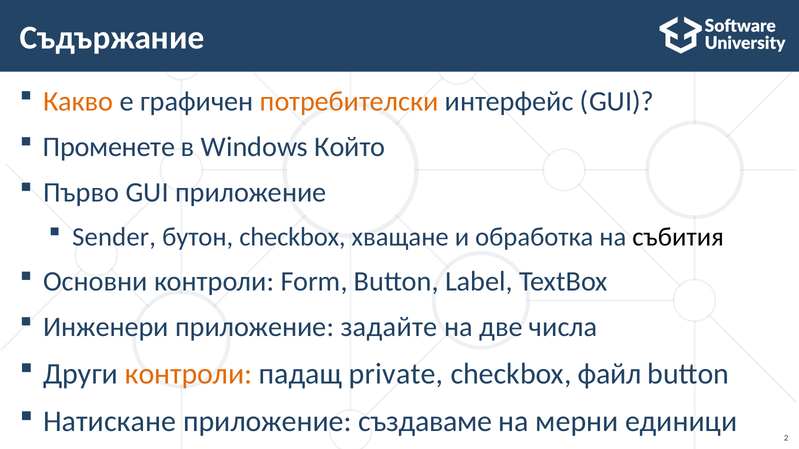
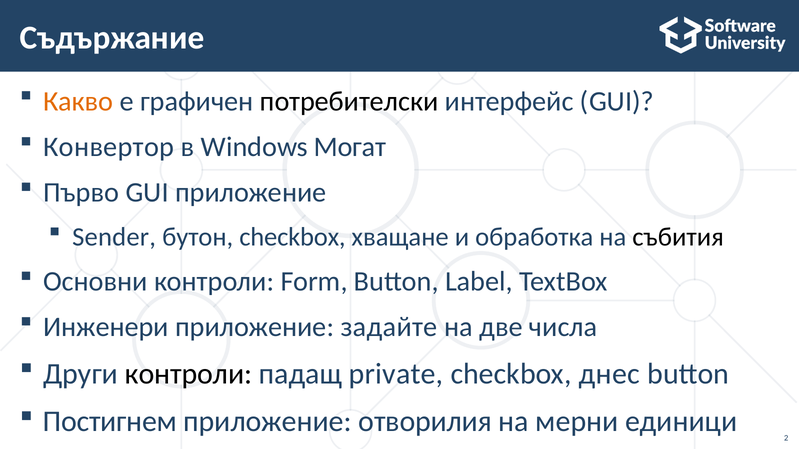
потребителски colour: orange -> black (349, 101)
Променете: Променете -> Конвертор (109, 147)
Който: Който -> Могат (350, 147)
контроли colour: orange -> black (189, 374)
файл: файл -> днес (609, 374)
Натискане: Натискане -> Постигнем (110, 422)
създаваме: създаваме -> отворилия (425, 422)
